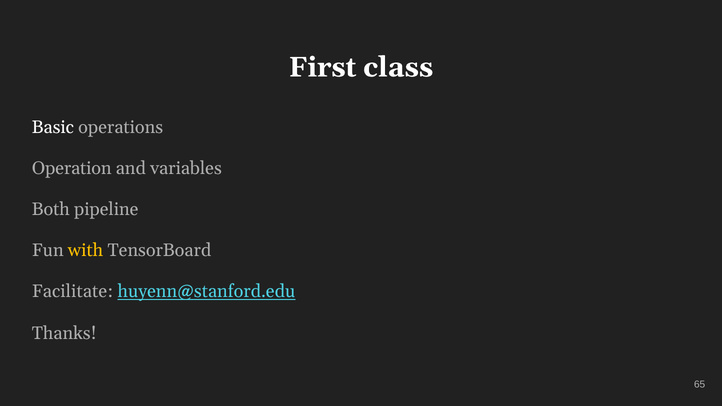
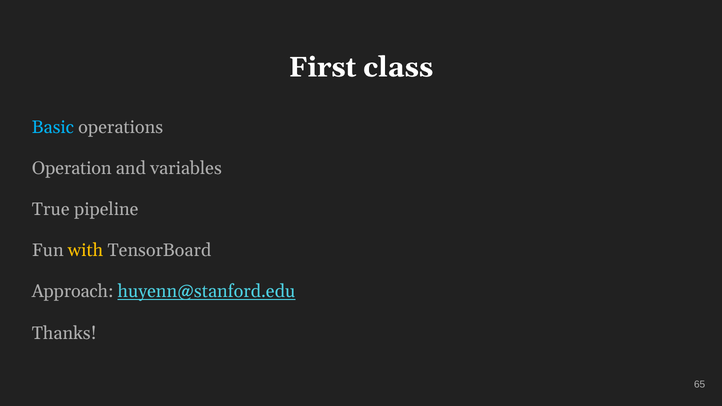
Basic colour: white -> light blue (53, 128)
Both: Both -> True (51, 209)
Facilitate: Facilitate -> Approach (73, 291)
